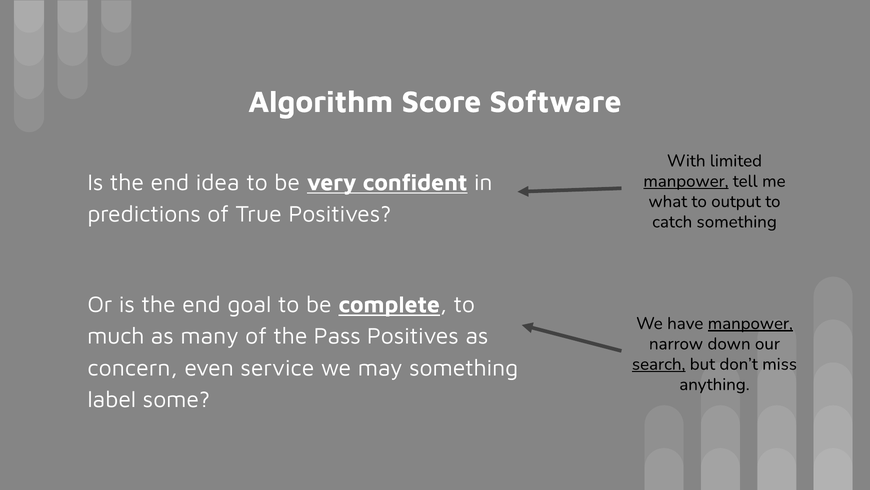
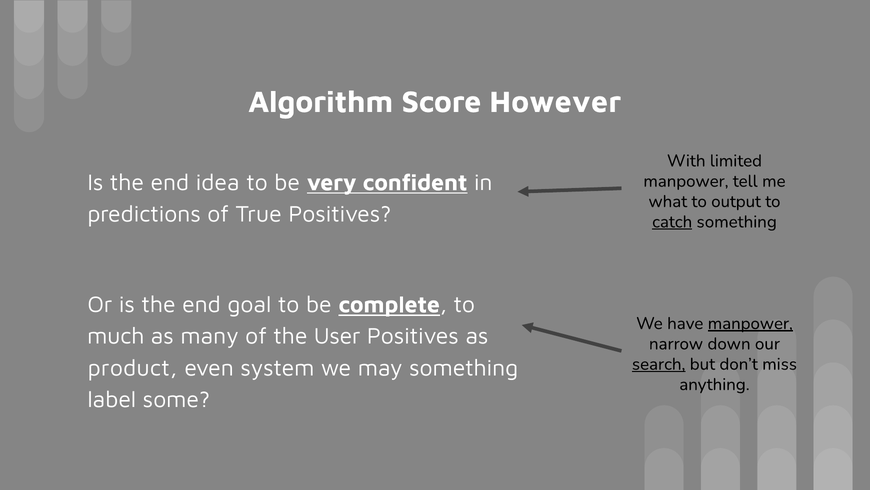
Software: Software -> However (555, 102)
manpower underline: present -> none (686, 181)
catch underline: none -> present (672, 222)
Pass: Pass -> User (337, 336)
concern: concern -> product (132, 368)
service: service -> system (277, 368)
